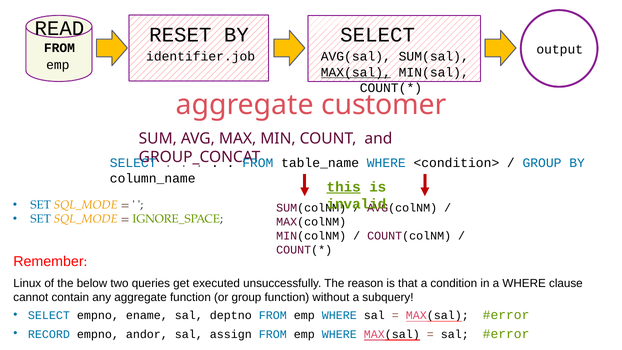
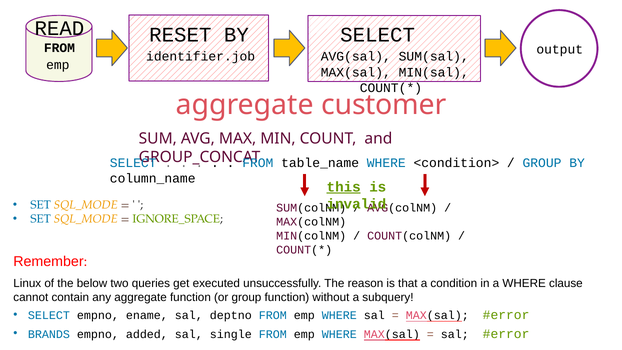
MAX(sal underline: present -> none (356, 72)
RECORD: RECORD -> BRANDS (49, 334)
andor: andor -> added (147, 334)
assign: assign -> single (231, 334)
